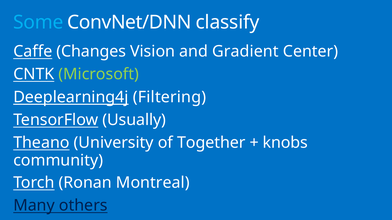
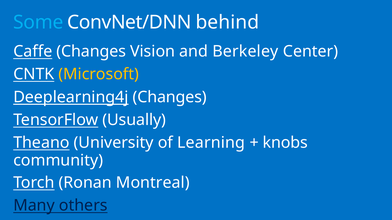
classify: classify -> behind (227, 22)
Gradient: Gradient -> Berkeley (245, 52)
Microsoft colour: light green -> yellow (99, 74)
Deeplearning4j Filtering: Filtering -> Changes (170, 97)
Together: Together -> Learning (211, 143)
